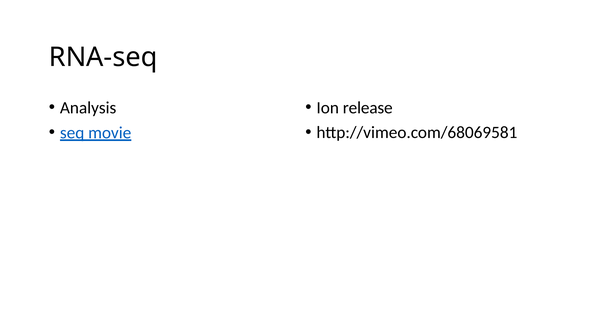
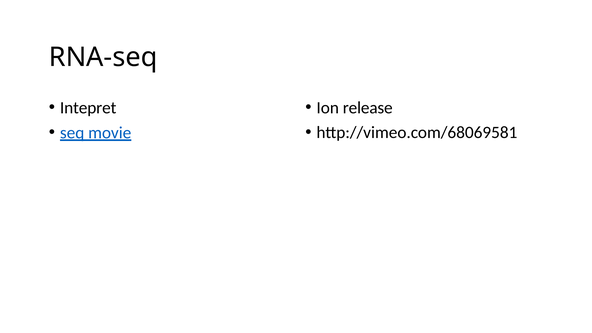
Analysis: Analysis -> Intepret (88, 108)
